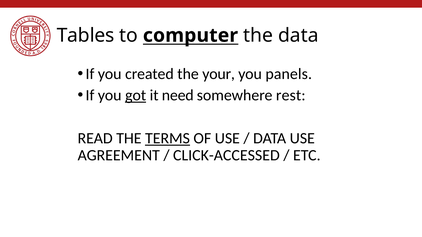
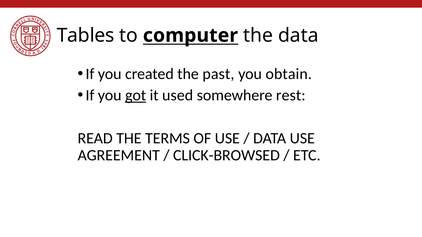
your: your -> past (218, 74)
panels: panels -> obtain (289, 74)
need: need -> used (178, 95)
TERMS underline: present -> none (167, 138)
CLICK-ACCESSED: CLICK-ACCESSED -> CLICK-BROWSED (226, 156)
